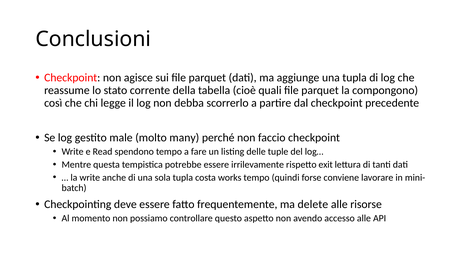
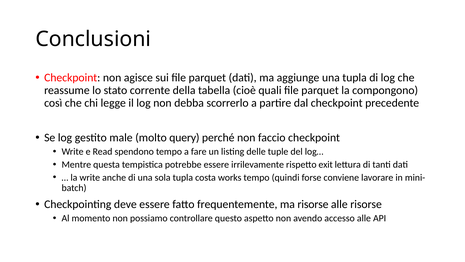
many: many -> query (184, 137)
ma delete: delete -> risorse (313, 204)
